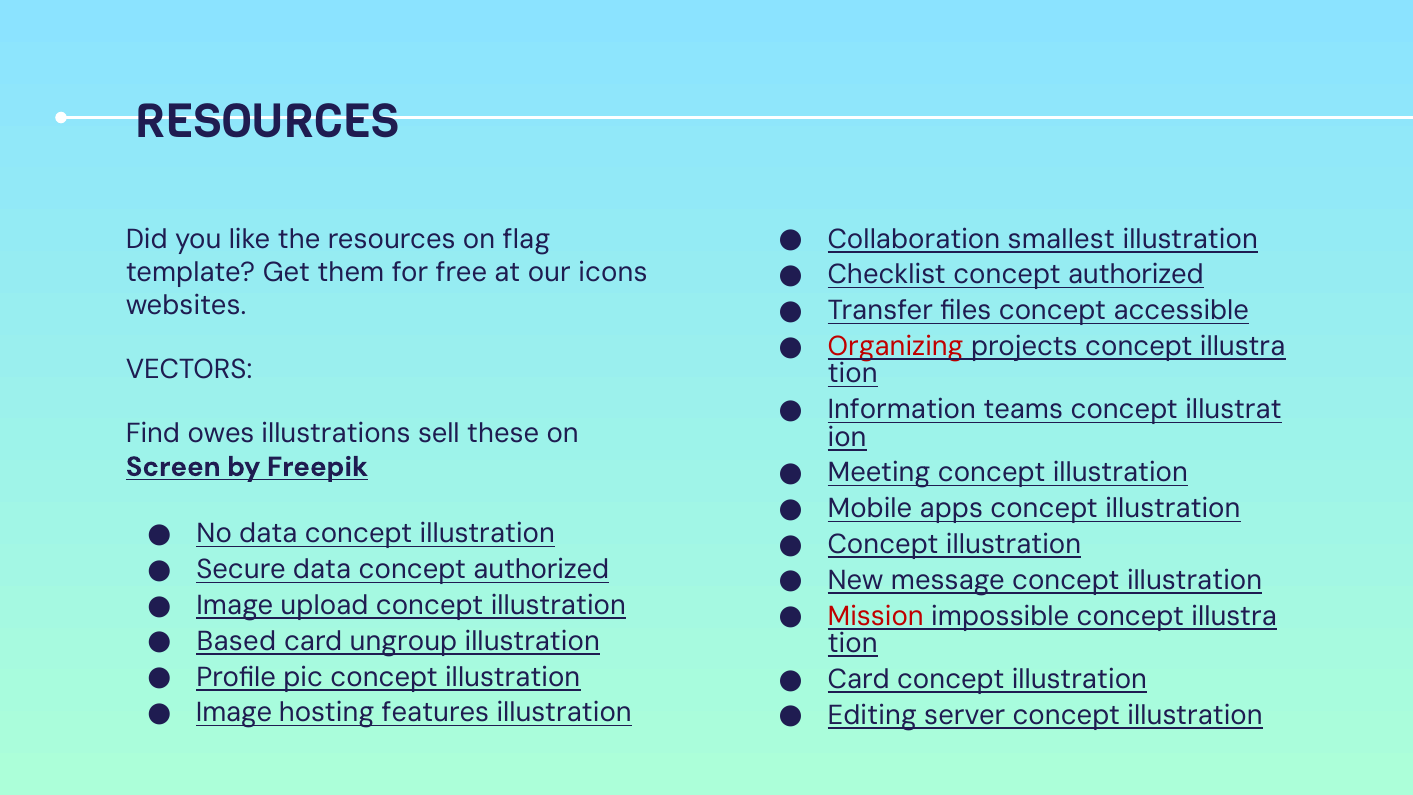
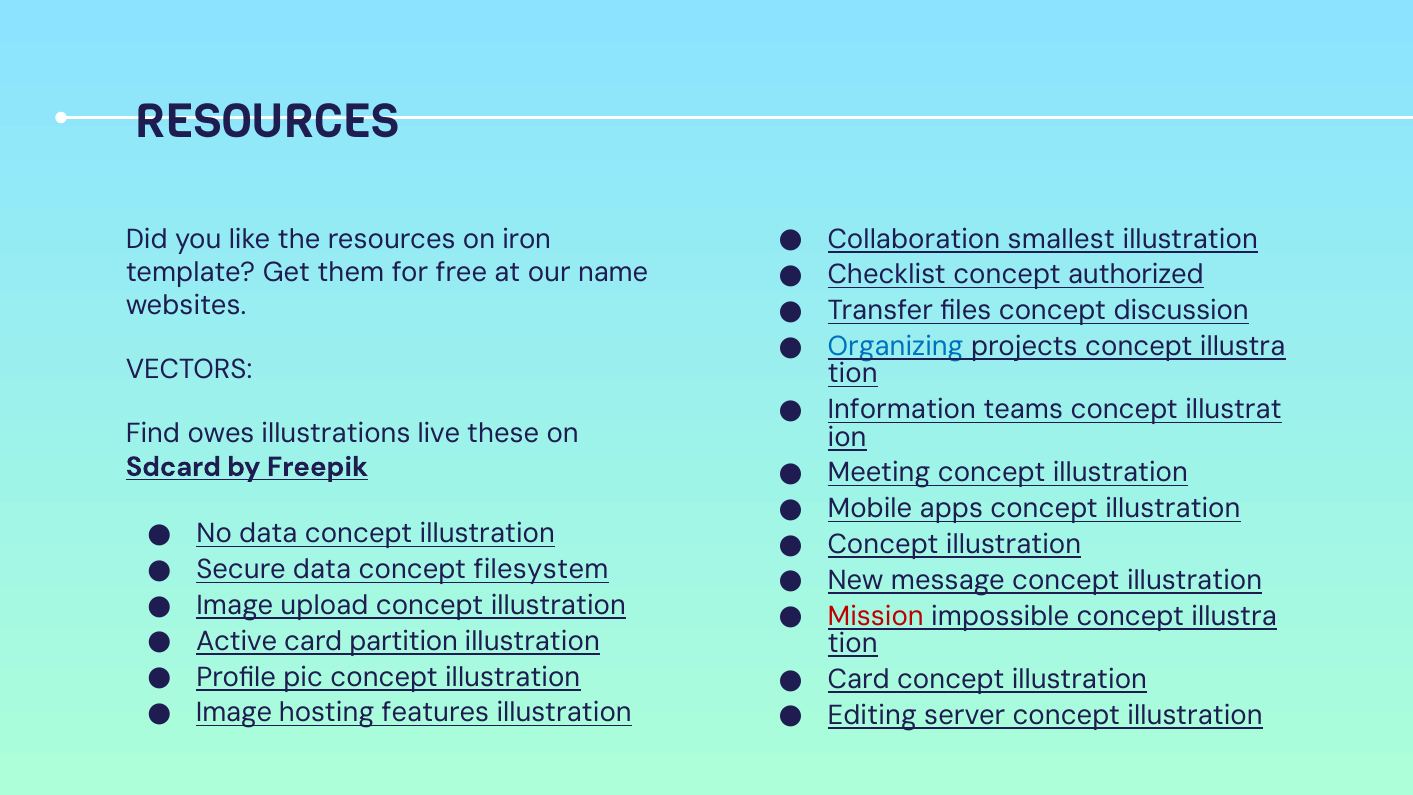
flag: flag -> iron (527, 239)
icons: icons -> name (613, 272)
accessible: accessible -> discussion (1181, 310)
Organizing colour: red -> blue (896, 346)
sell: sell -> live (439, 434)
Screen: Screen -> Sdcard (173, 467)
data concept authorized: authorized -> filesystem (541, 570)
Based: Based -> Active (237, 641)
ungroup: ungroup -> partition (404, 641)
